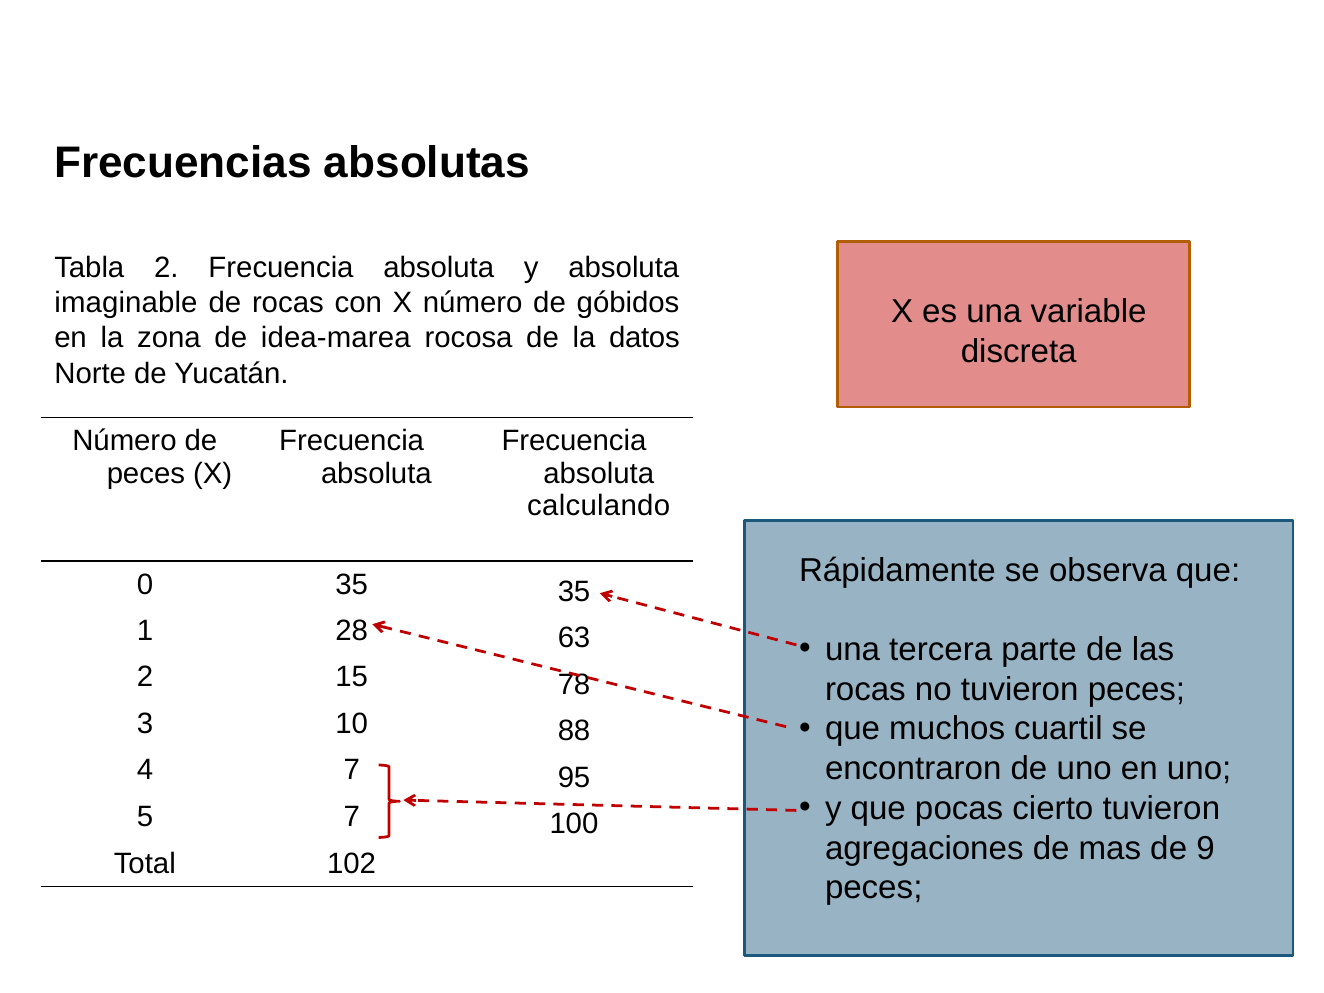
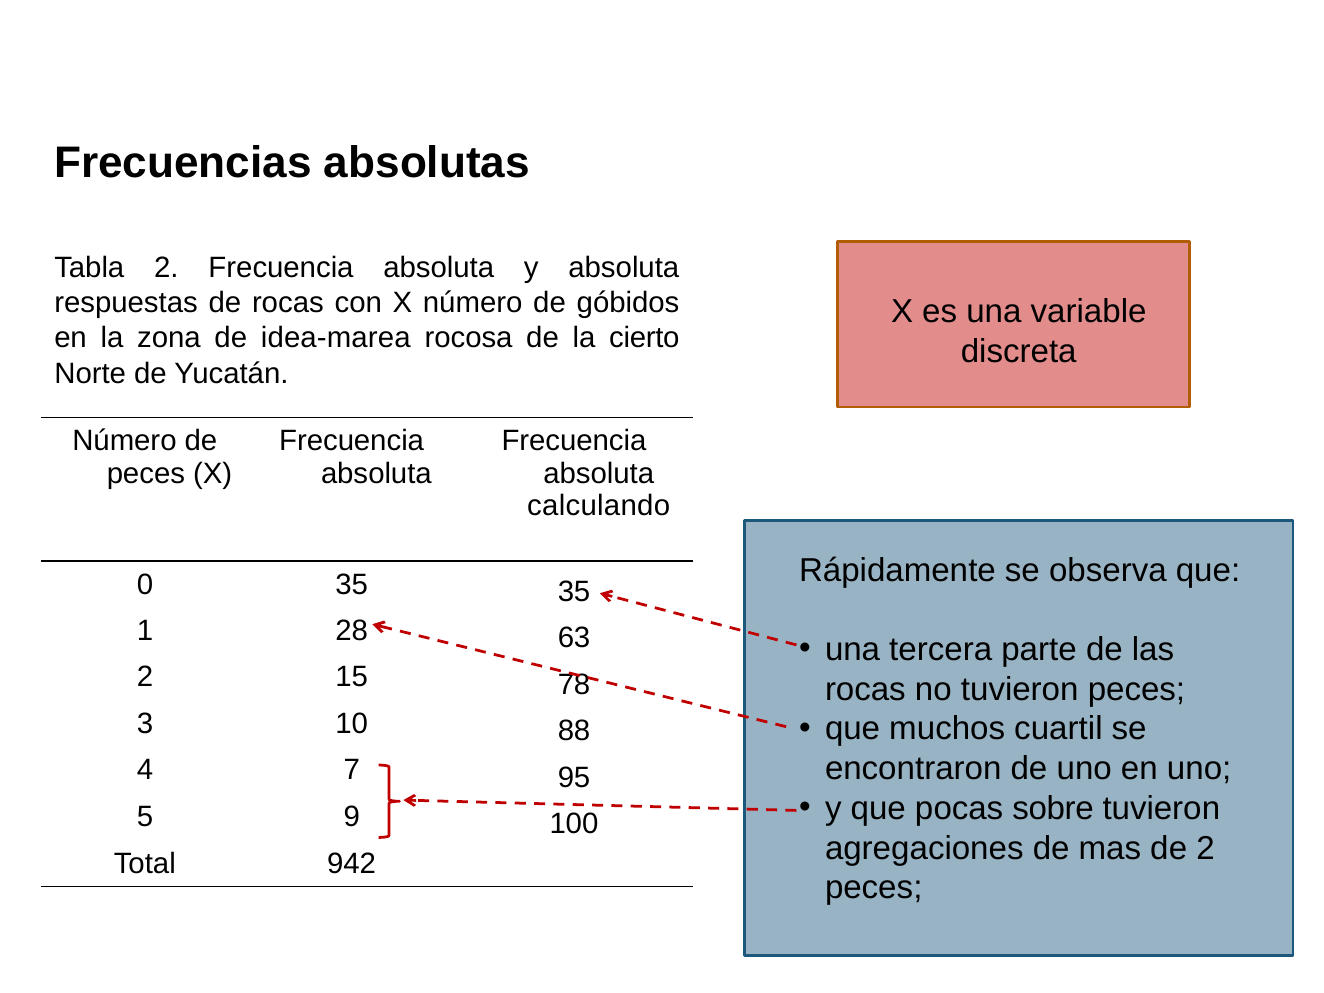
imaginable: imaginable -> respuestas (126, 303)
datos: datos -> cierto (644, 338)
cierto: cierto -> sobre (1053, 808)
5 7: 7 -> 9 (352, 817)
de 9: 9 -> 2 (1206, 848)
102: 102 -> 942 (352, 863)
